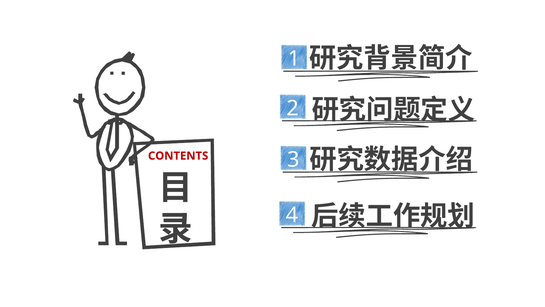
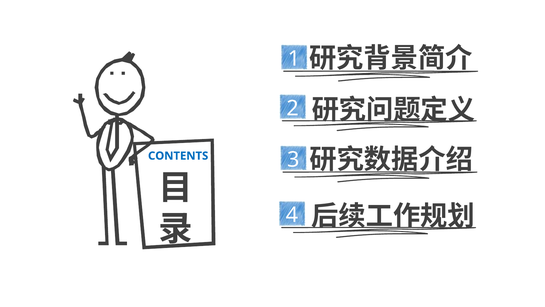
CONTENTS colour: red -> blue (178, 156)
